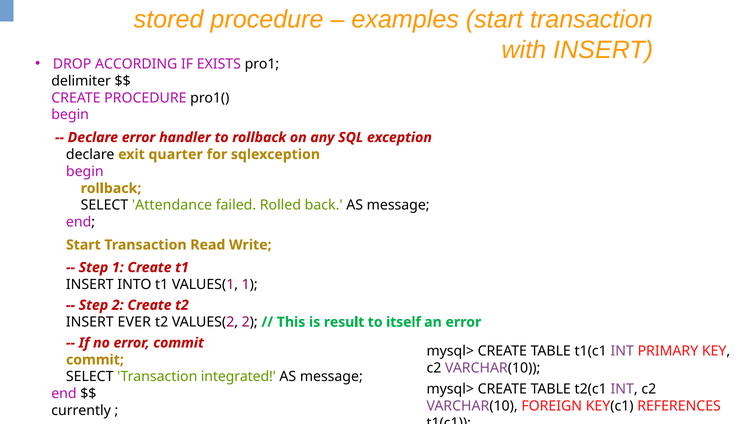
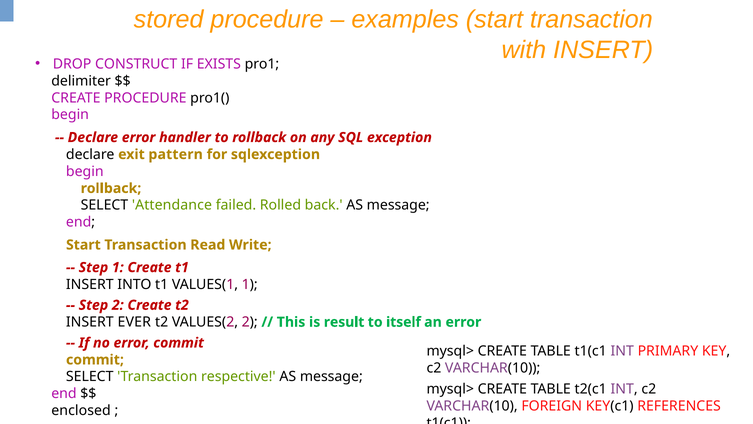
ACCORDING: ACCORDING -> CONSTRUCT (136, 64)
quarter: quarter -> pattern (176, 154)
integrated: integrated -> respective (238, 376)
currently: currently -> enclosed (81, 410)
